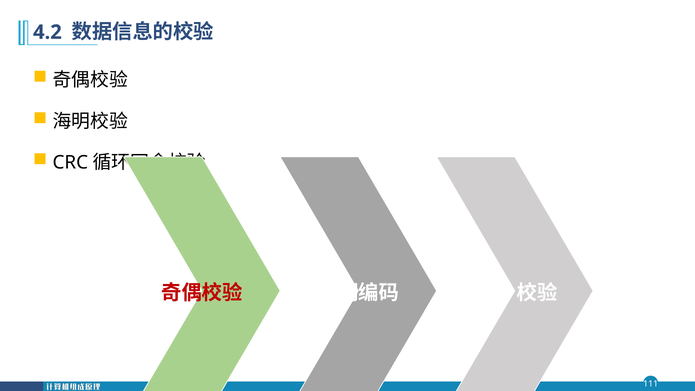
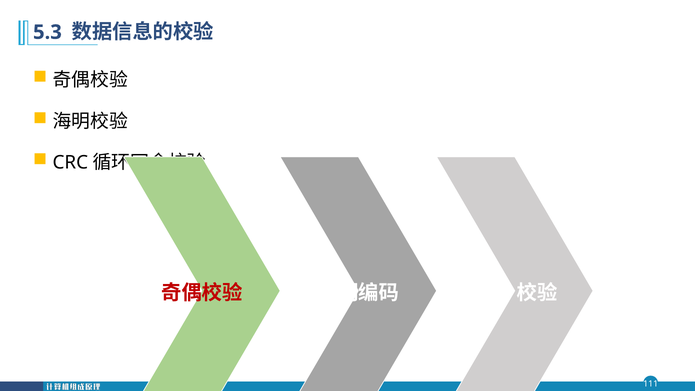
4.2: 4.2 -> 5.3 (47, 32)
